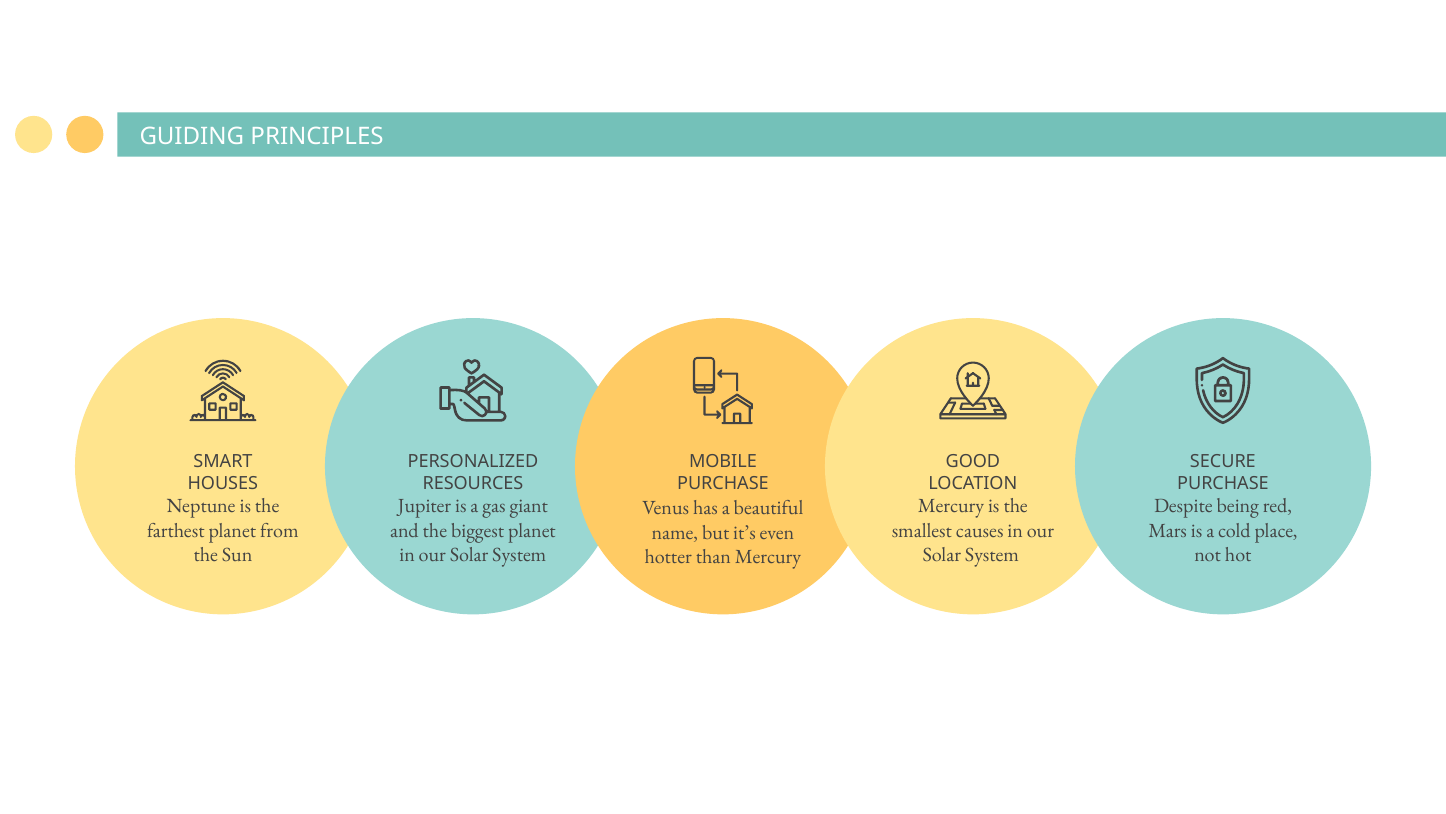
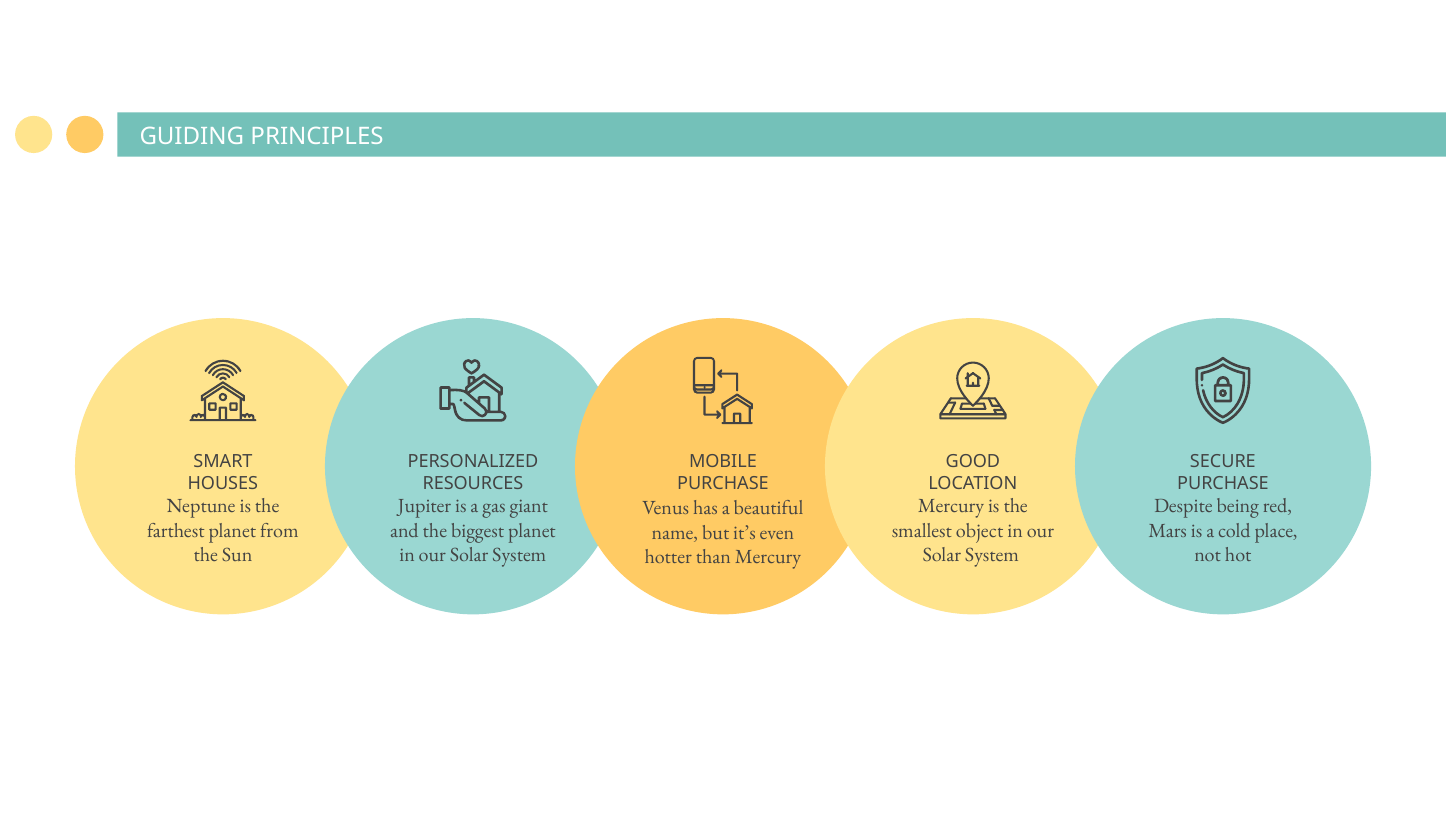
causes: causes -> object (980, 530)
